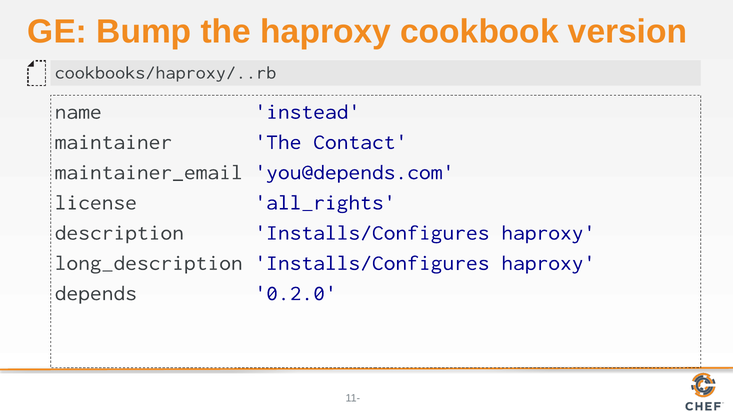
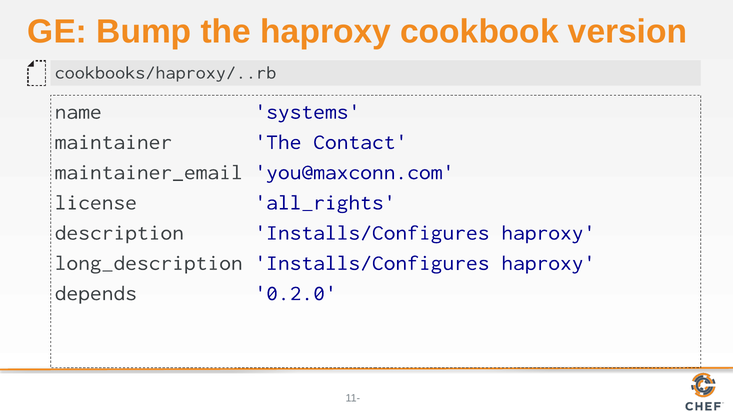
instead: instead -> systems (307, 112)
you@depends.com: you@depends.com -> you@maxconn.com (354, 172)
